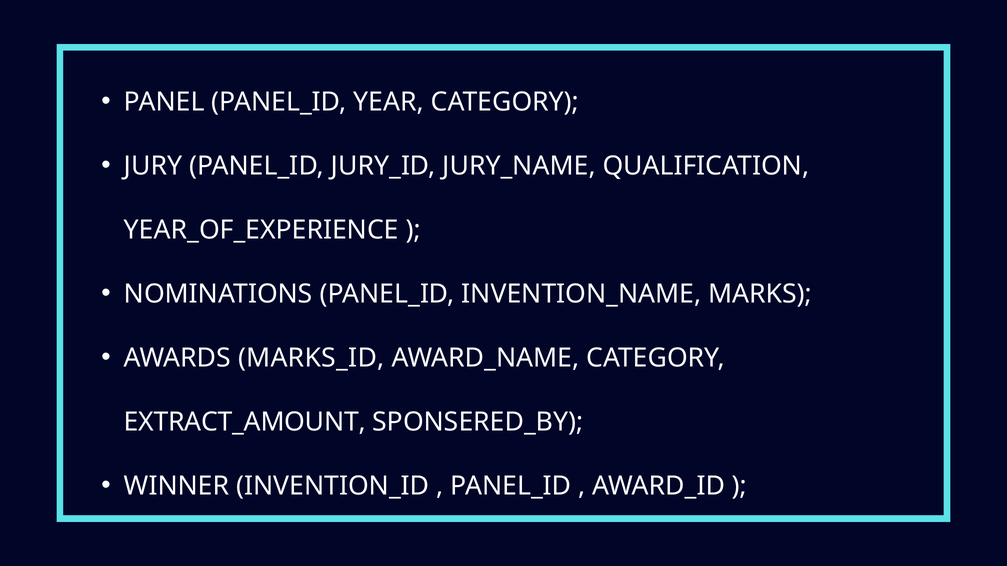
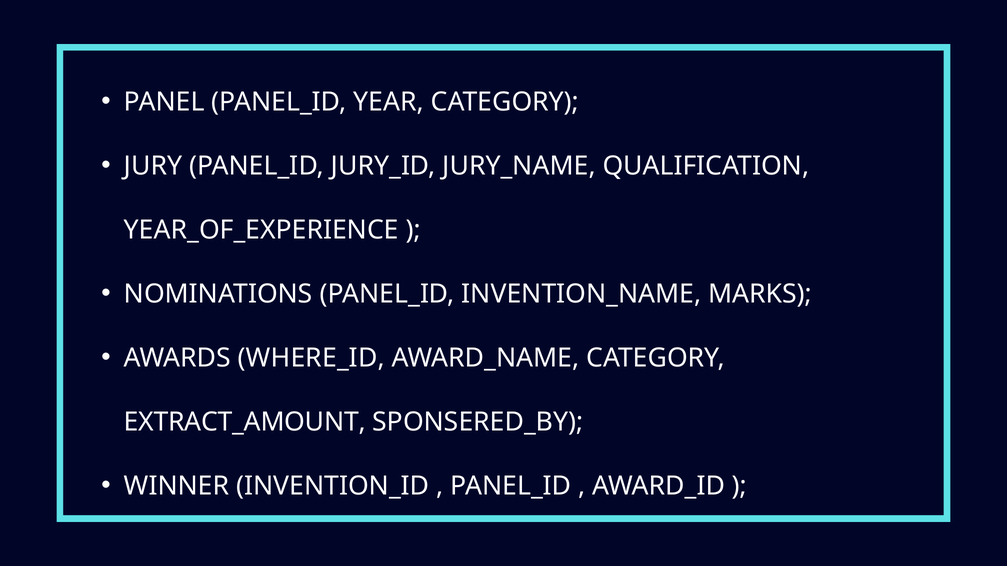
MARKS_ID: MARKS_ID -> WHERE_ID (311, 358)
